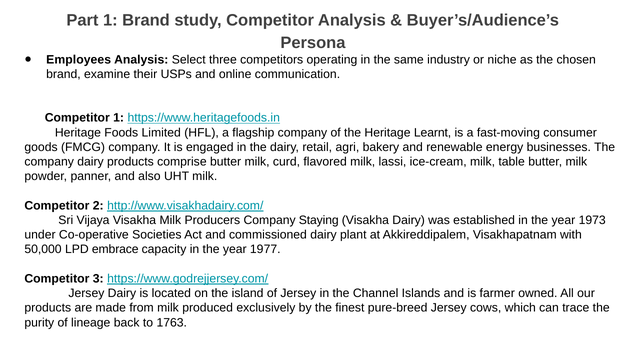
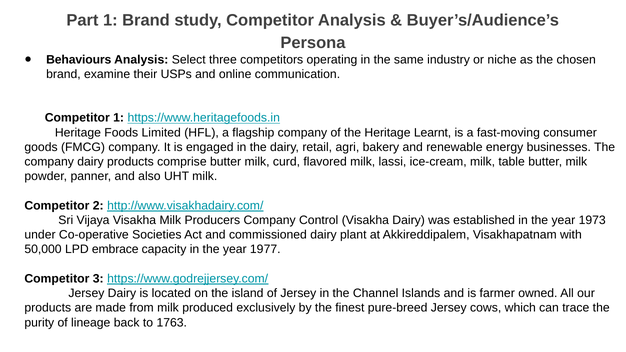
Employees: Employees -> Behaviours (79, 60)
Staying: Staying -> Control (319, 220)
